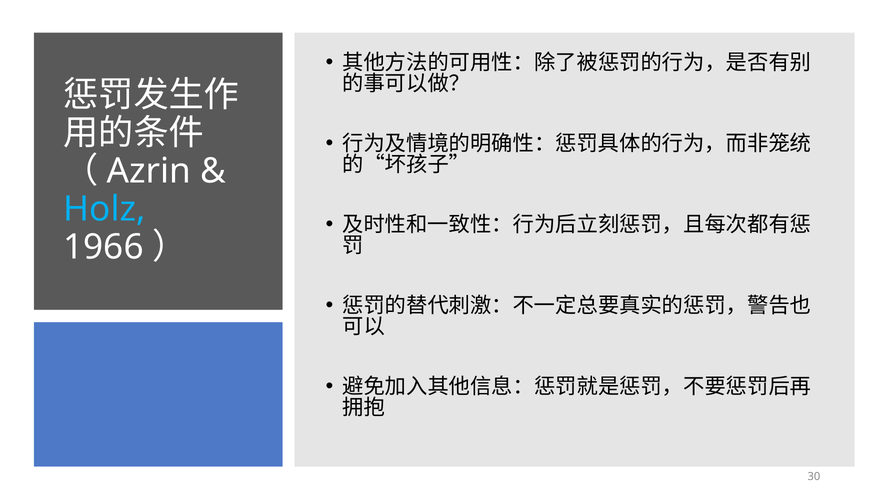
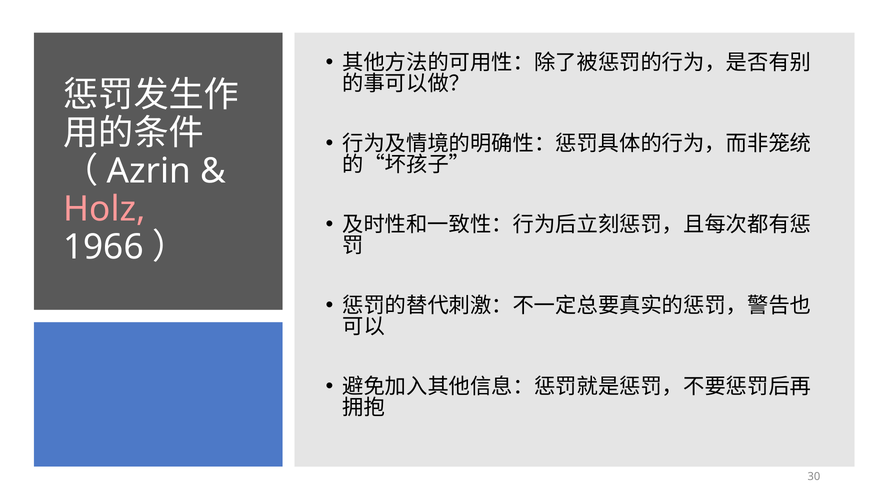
Holz colour: light blue -> pink (104, 209)
